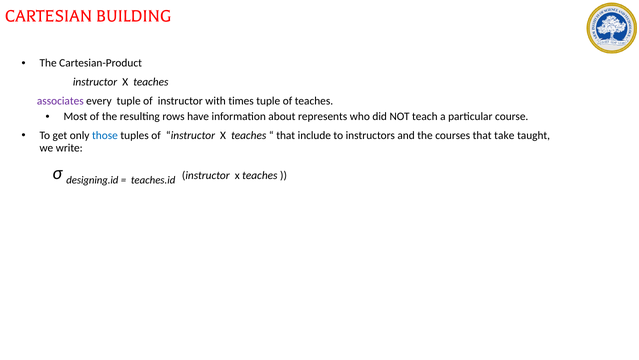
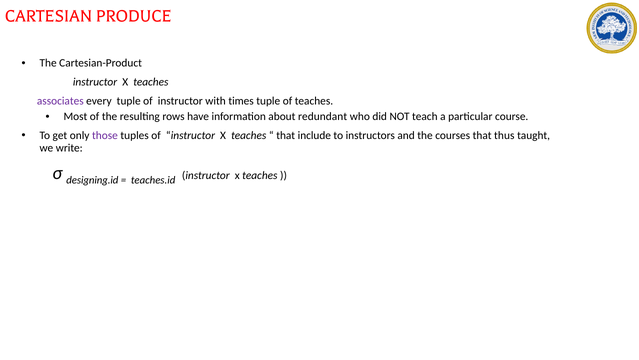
BUILDING: BUILDING -> PRODUCE (134, 16)
represents: represents -> redundant (323, 117)
those colour: blue -> purple (105, 135)
take: take -> thus (504, 135)
